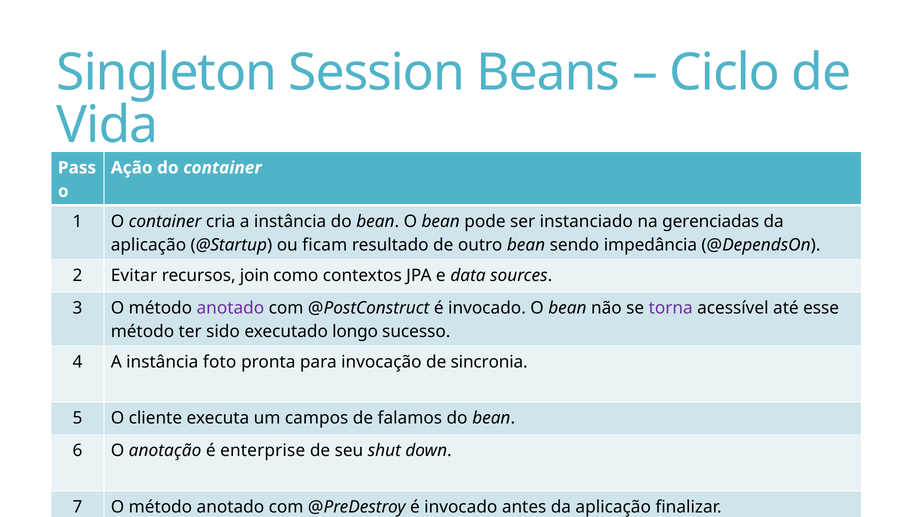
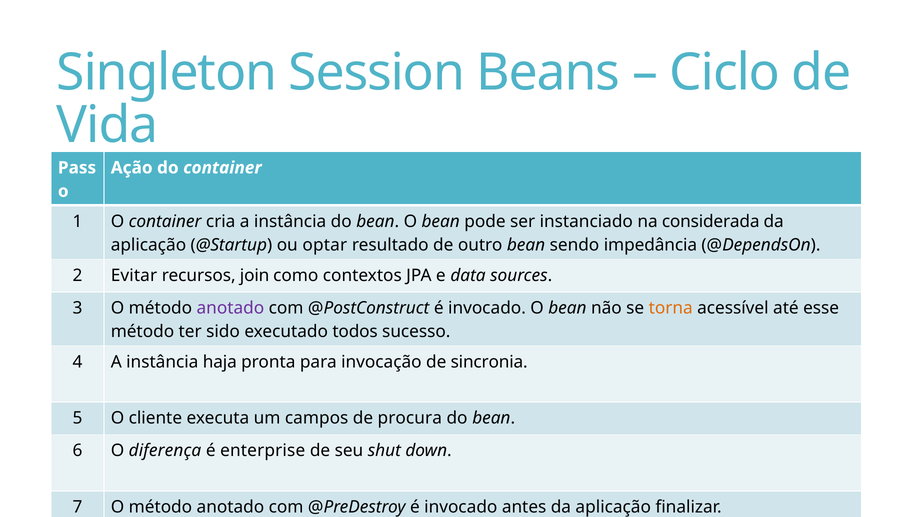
gerenciadas: gerenciadas -> considerada (711, 222)
ficam: ficam -> optar (325, 245)
torna colour: purple -> orange (671, 308)
longo: longo -> todos (355, 331)
foto: foto -> haja (220, 362)
falamos: falamos -> procura (410, 418)
anotação: anotação -> diferença (165, 451)
